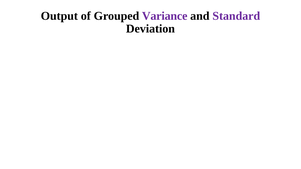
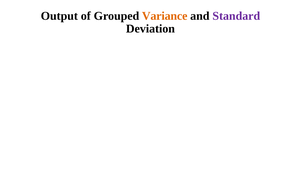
Variance colour: purple -> orange (165, 16)
